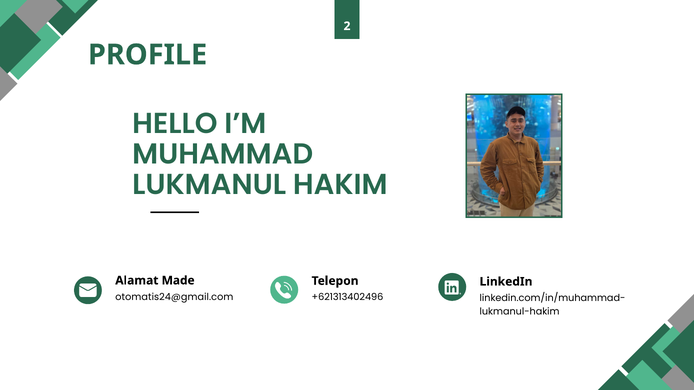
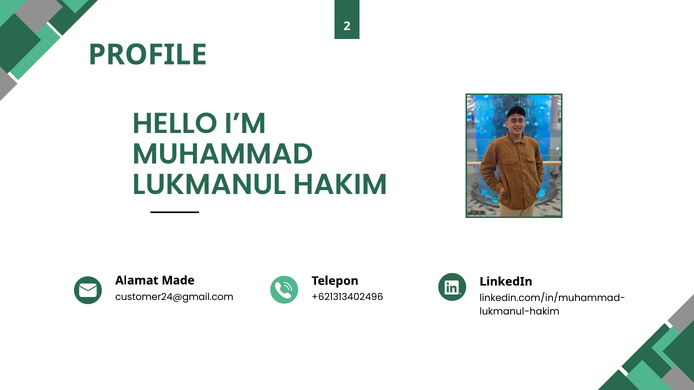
otomatis24@gmail.com: otomatis24@gmail.com -> customer24@gmail.com (174, 297)
